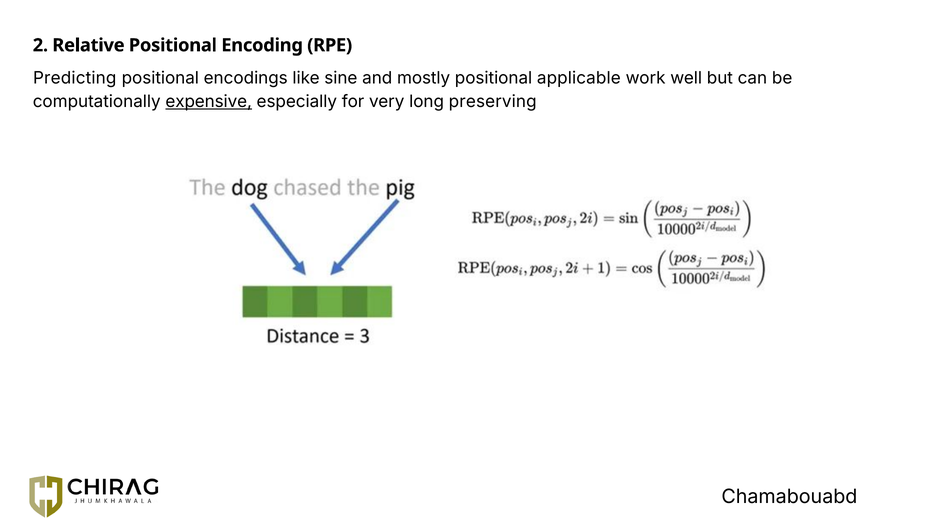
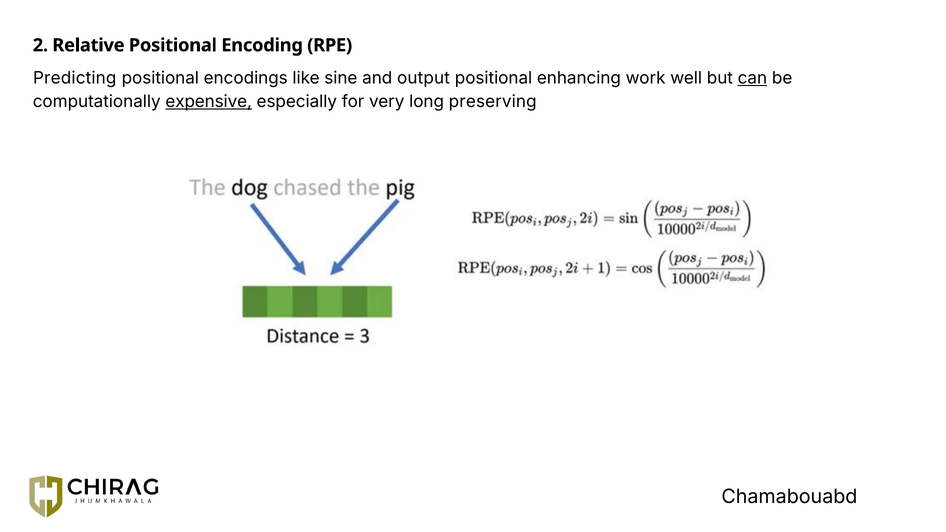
mostly: mostly -> output (423, 78)
applicable: applicable -> enhancing (579, 78)
can underline: none -> present (752, 78)
